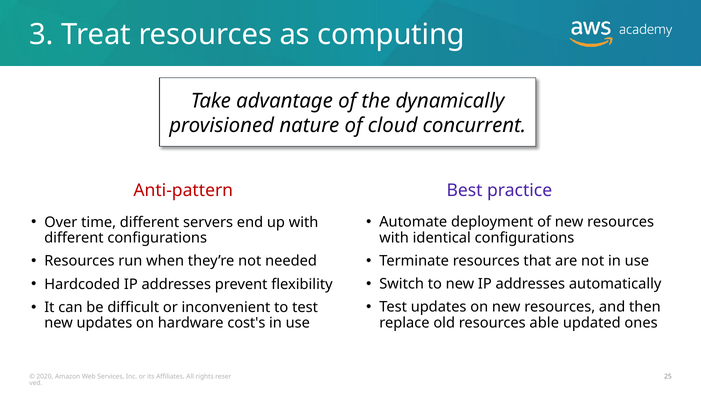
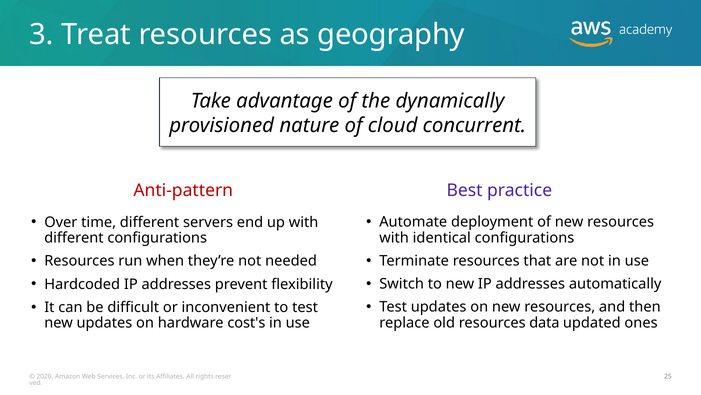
computing: computing -> geography (391, 34)
able: able -> data (544, 322)
